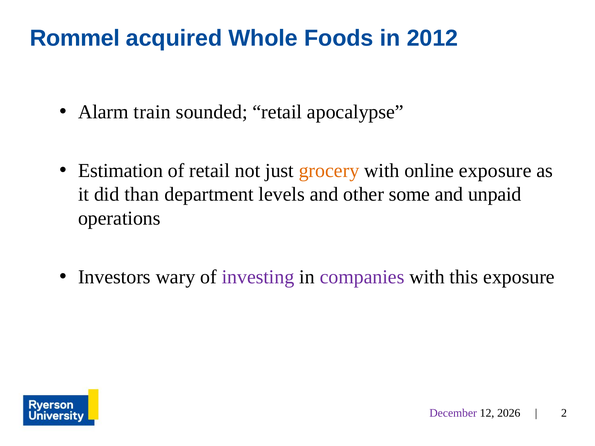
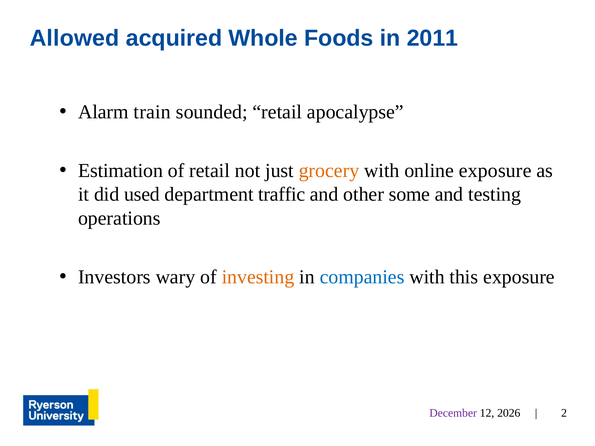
Rommel: Rommel -> Allowed (75, 38)
2012: 2012 -> 2011 (432, 38)
than: than -> used (142, 195)
levels: levels -> traffic (282, 195)
unpaid: unpaid -> testing (495, 195)
investing colour: purple -> orange (258, 277)
companies colour: purple -> blue (362, 277)
